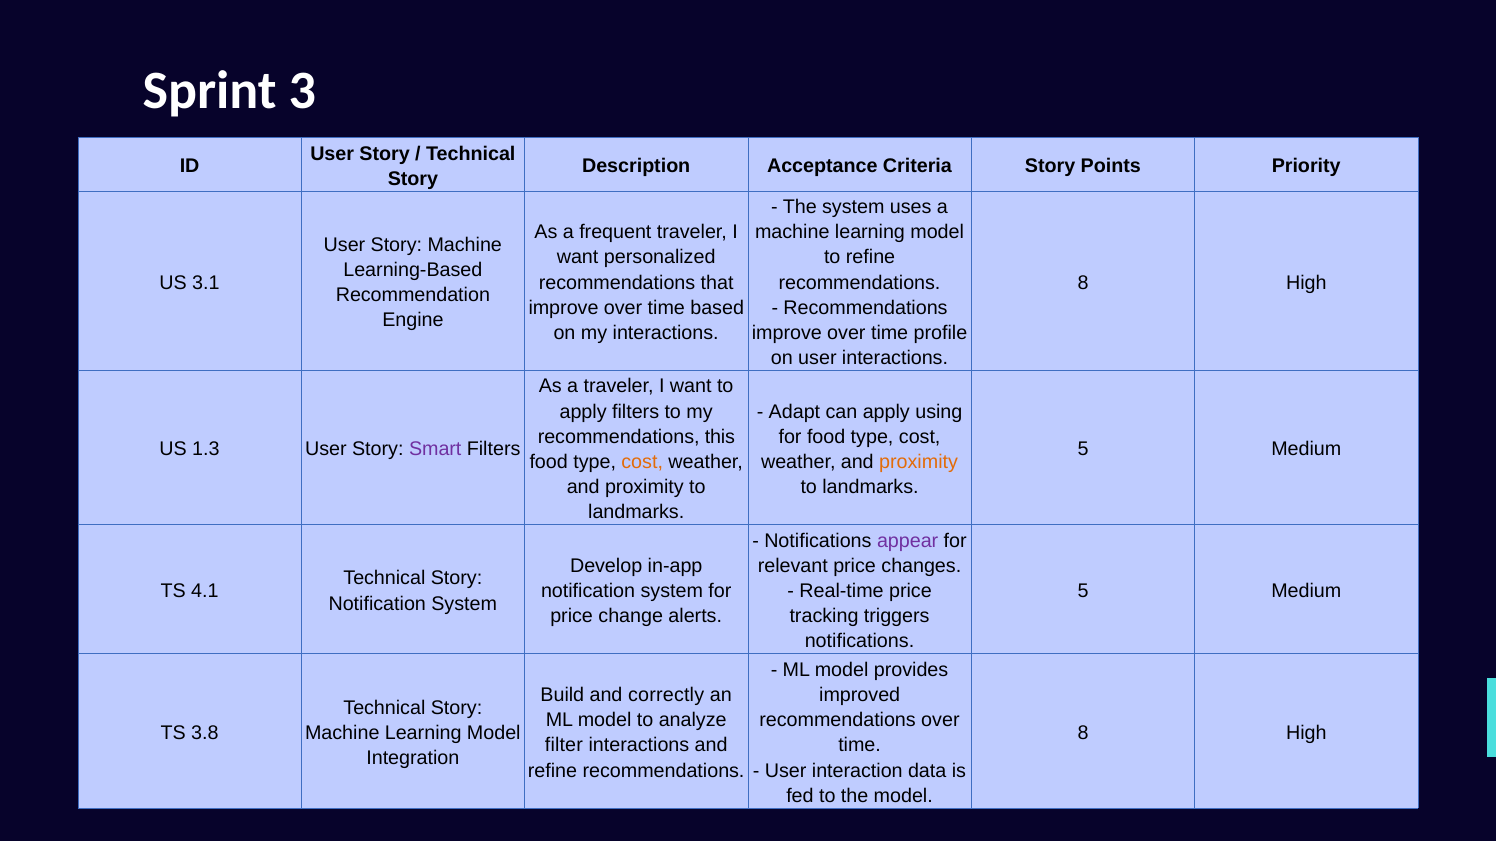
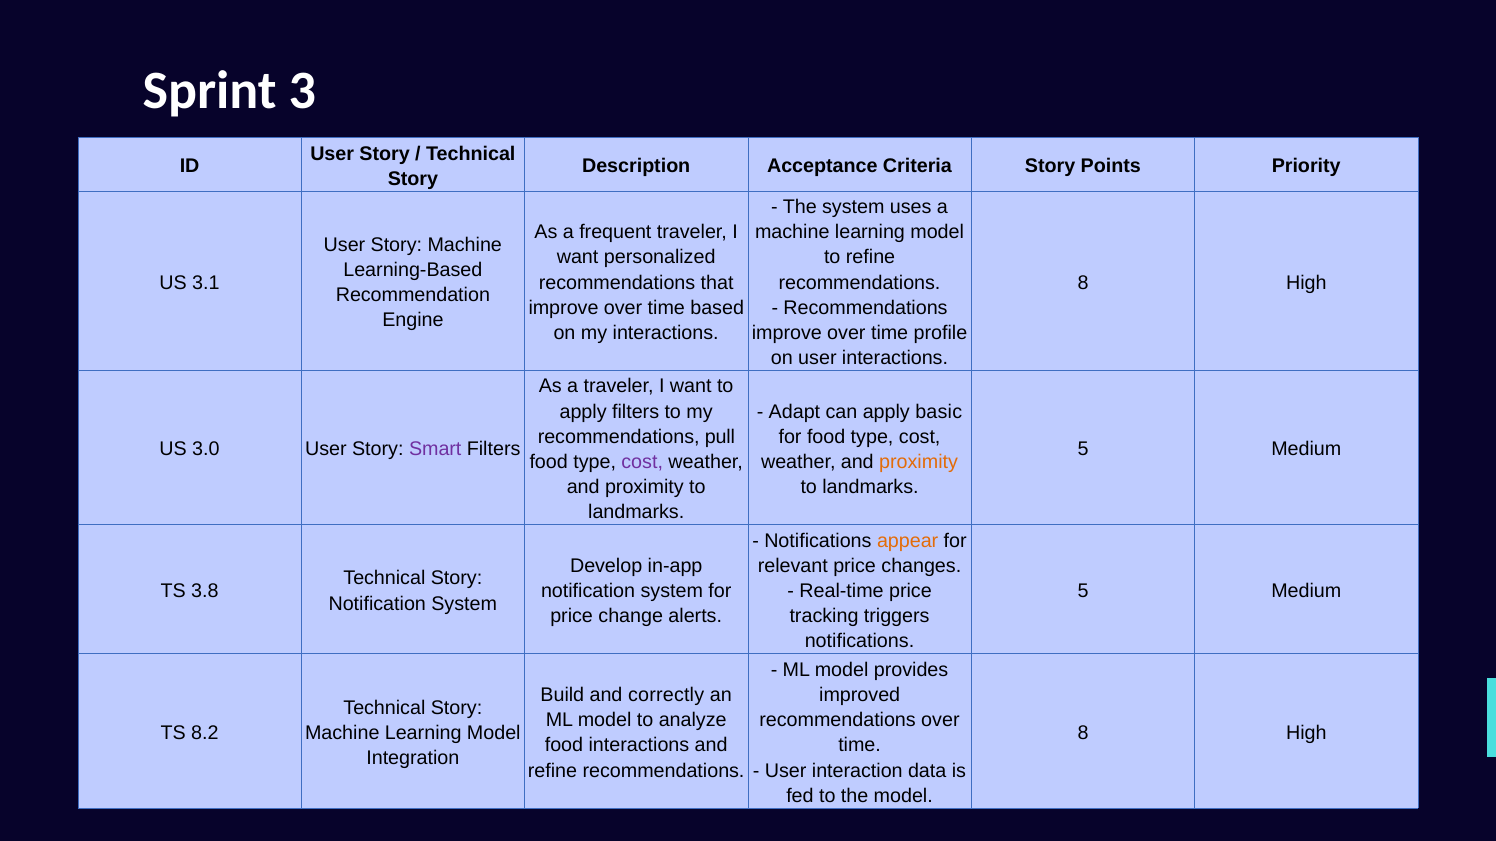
using: using -> basic (939, 412)
this: this -> pull (720, 437)
1.3: 1.3 -> 3.0 (206, 450)
cost colour: orange -> purple (642, 462)
appear colour: purple -> orange (908, 541)
4.1: 4.1 -> 3.8 (205, 591)
3.8: 3.8 -> 8.2 (205, 733)
filter: filter -> food (564, 746)
